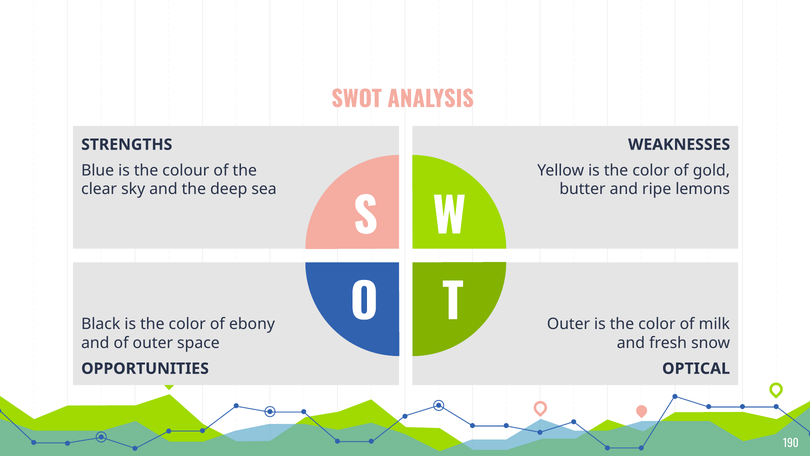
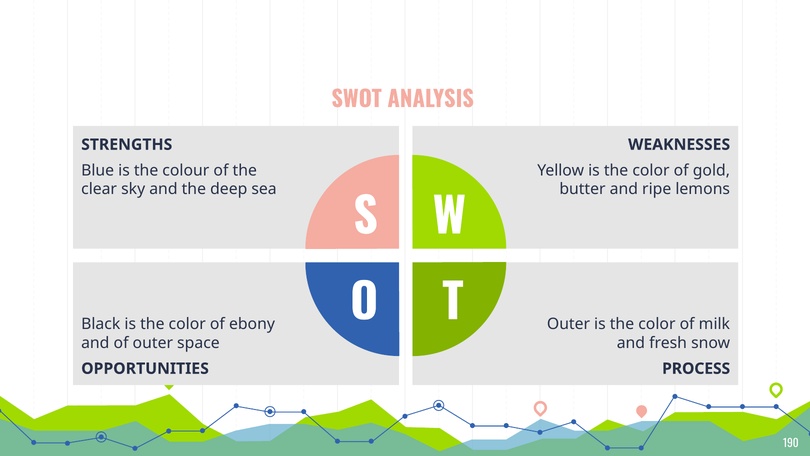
OPTICAL: OPTICAL -> PROCESS (696, 368)
